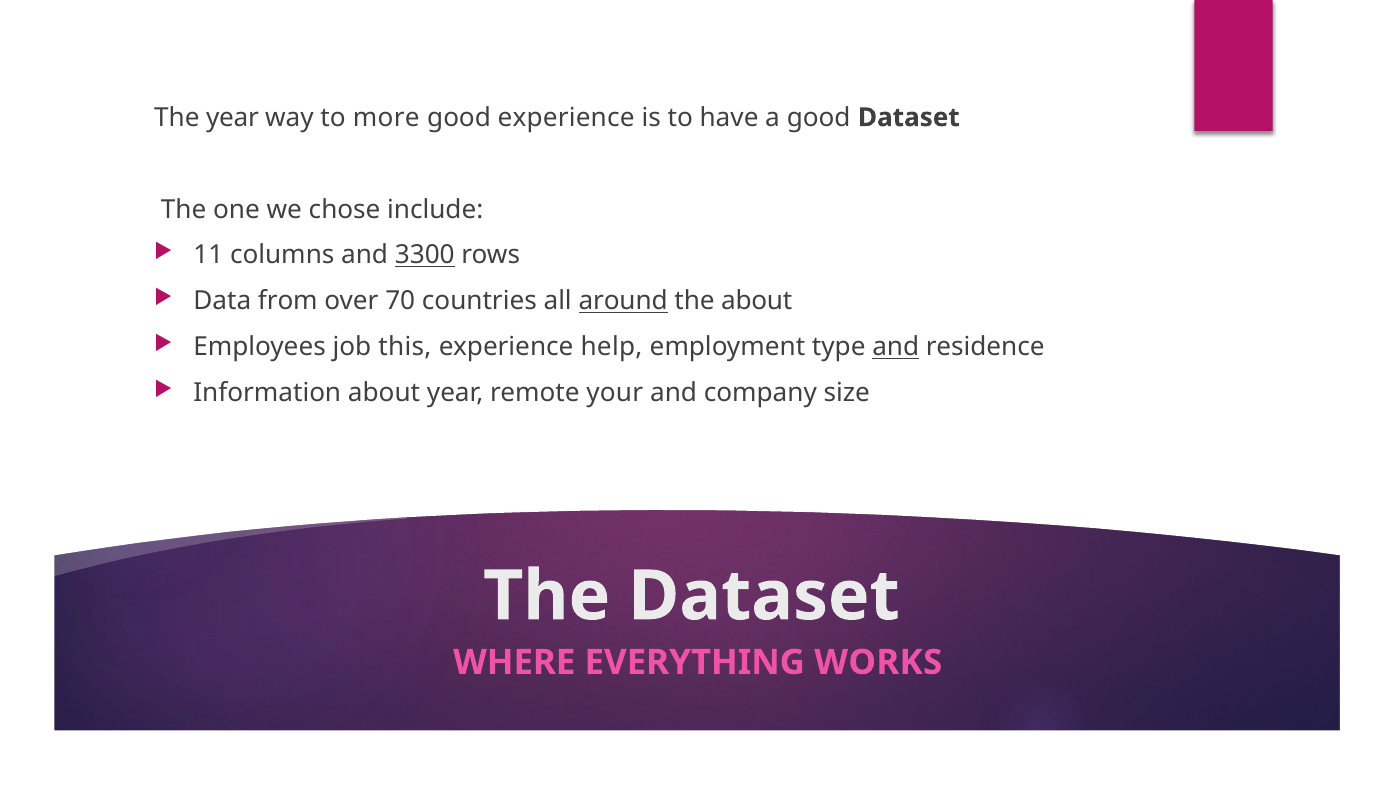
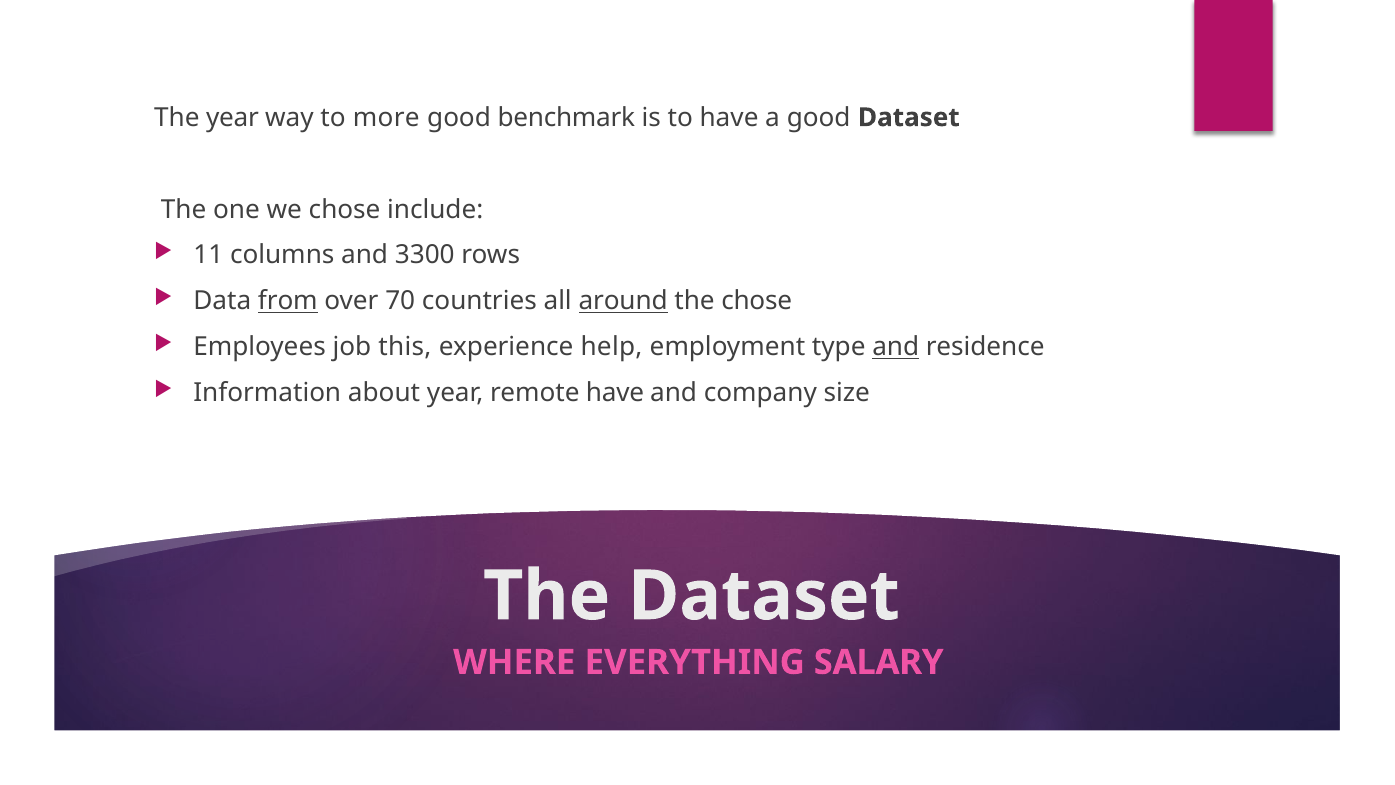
good experience: experience -> benchmark (566, 117)
3300 underline: present -> none (425, 255)
from underline: none -> present (288, 301)
the about: about -> chose (757, 301)
remote your: your -> have (615, 393)
WORKS: WORKS -> SALARY (879, 662)
